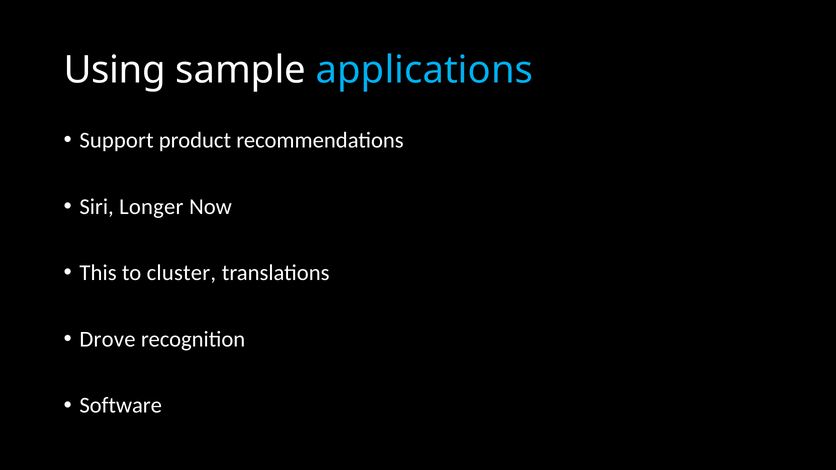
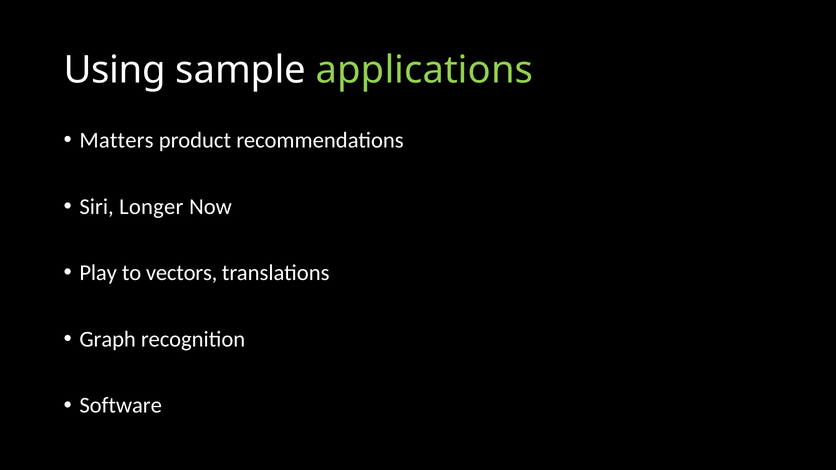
applications colour: light blue -> light green (424, 70)
Support: Support -> Matters (116, 140)
This: This -> Play (98, 273)
cluster: cluster -> vectors (182, 273)
Drove: Drove -> Graph (108, 339)
